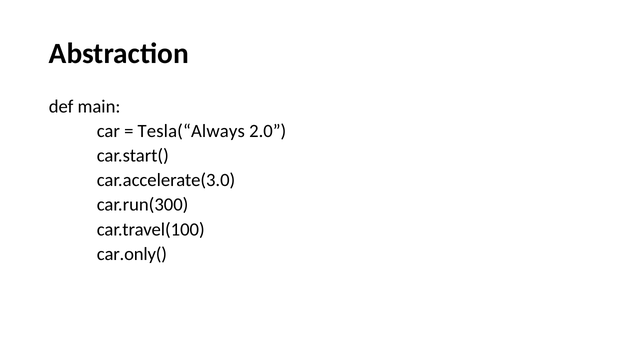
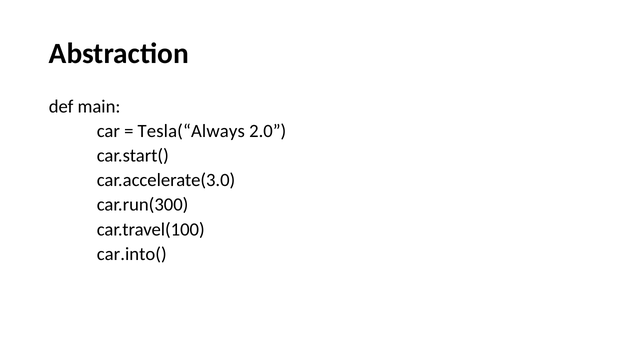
car.only(: car.only( -> car.into( (132, 254)
